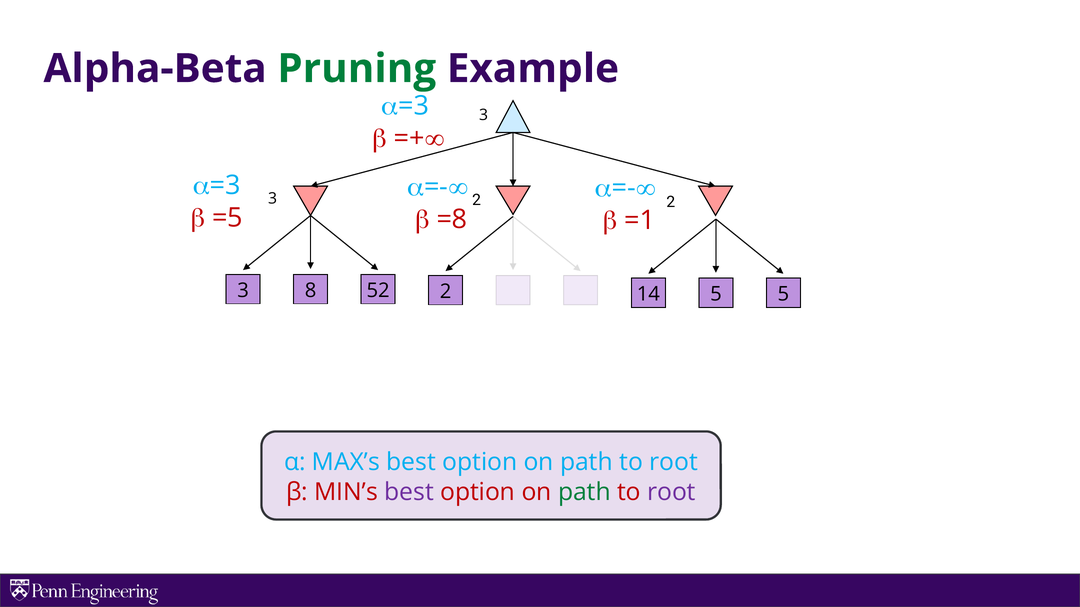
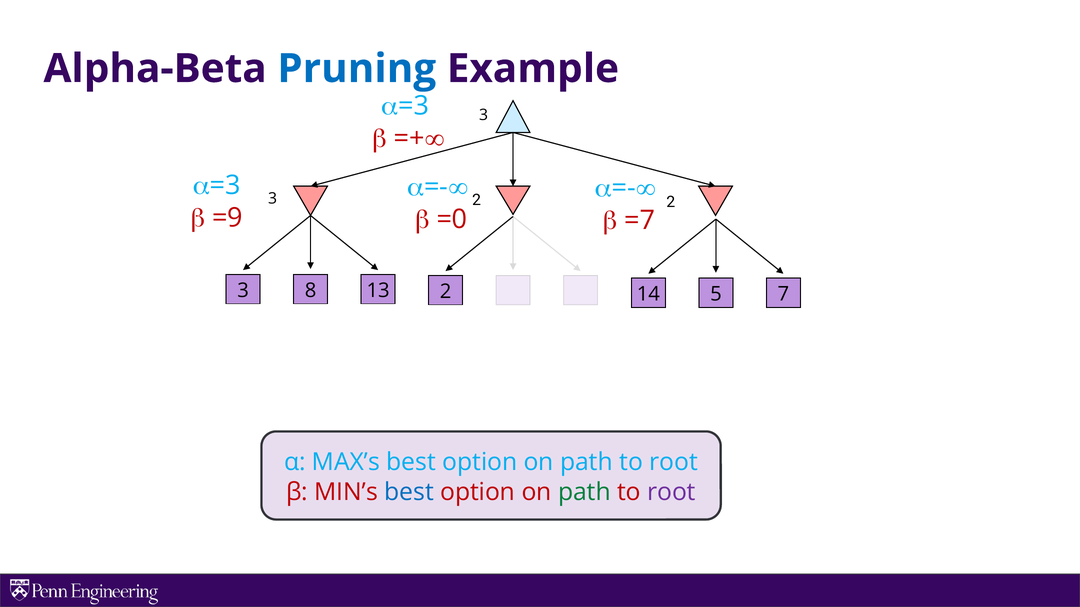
Pruning colour: green -> blue (357, 69)
=5: =5 -> =9 (227, 218)
=8: =8 -> =0 (452, 219)
=1: =1 -> =7 (640, 220)
52: 52 -> 13 (378, 291)
5 5: 5 -> 7 (783, 294)
best colour: purple -> blue (409, 492)
